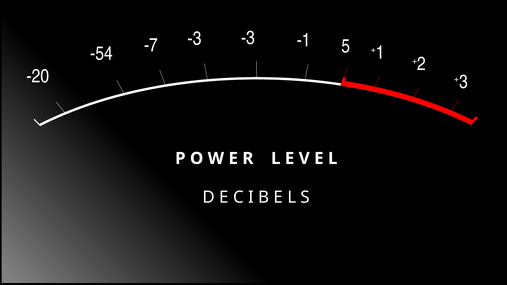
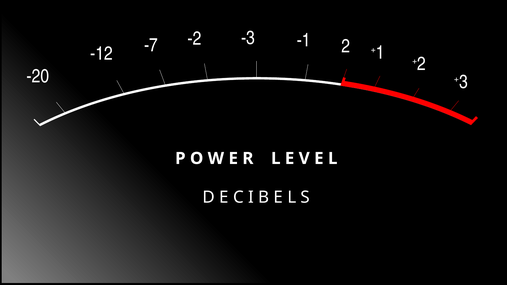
-54: -54 -> -12 (102, 54)
-7 -3: -3 -> -2 (194, 39)
5: 5 -> 2 (346, 46)
